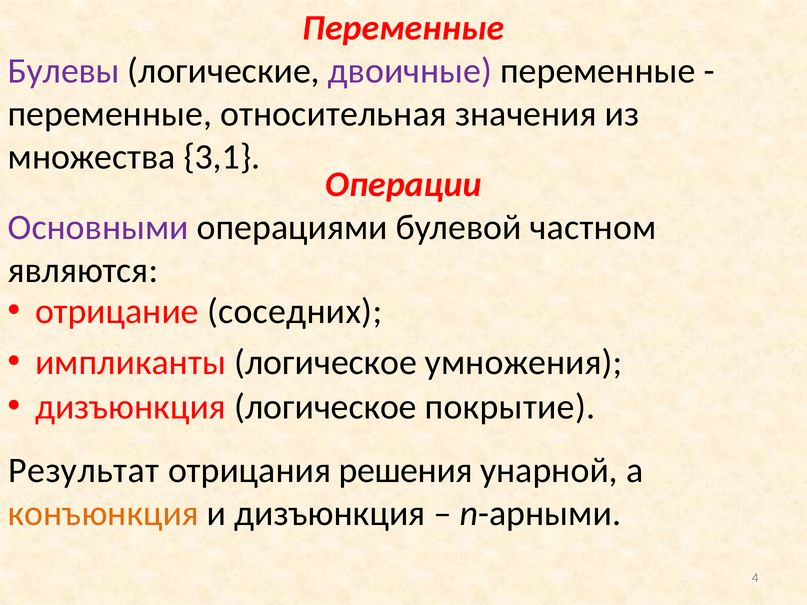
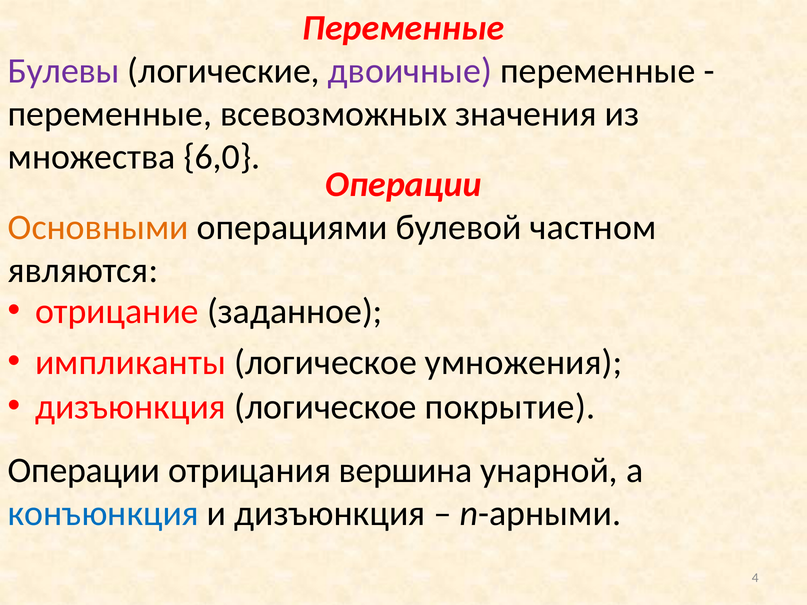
относительная: относительная -> всевозможных (334, 114)
3,1: 3,1 -> 6,0 (222, 157)
Основными colour: purple -> orange (98, 227)
соседних: соседних -> заданное (295, 312)
Результат: Результат -> Операции (84, 470)
решения: решения -> вершина (406, 470)
конъюнкция colour: orange -> blue (103, 513)
